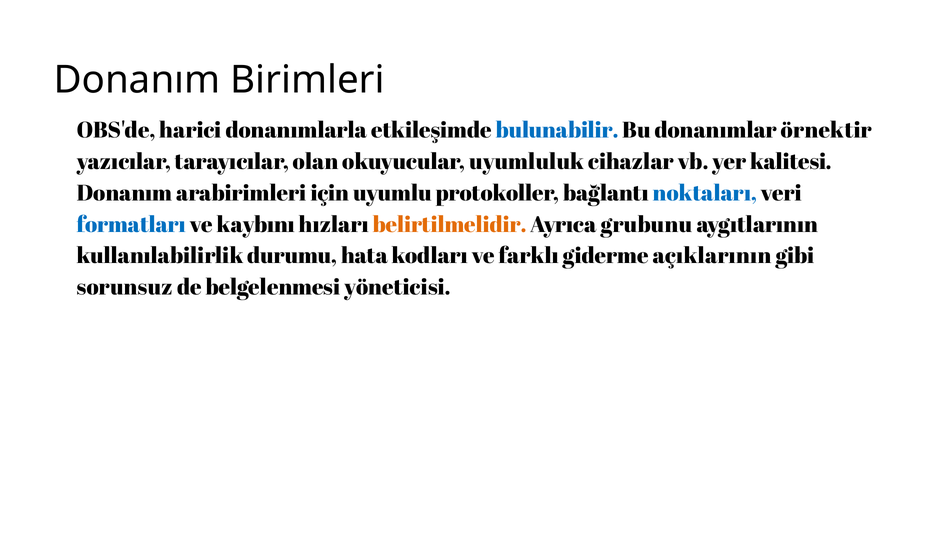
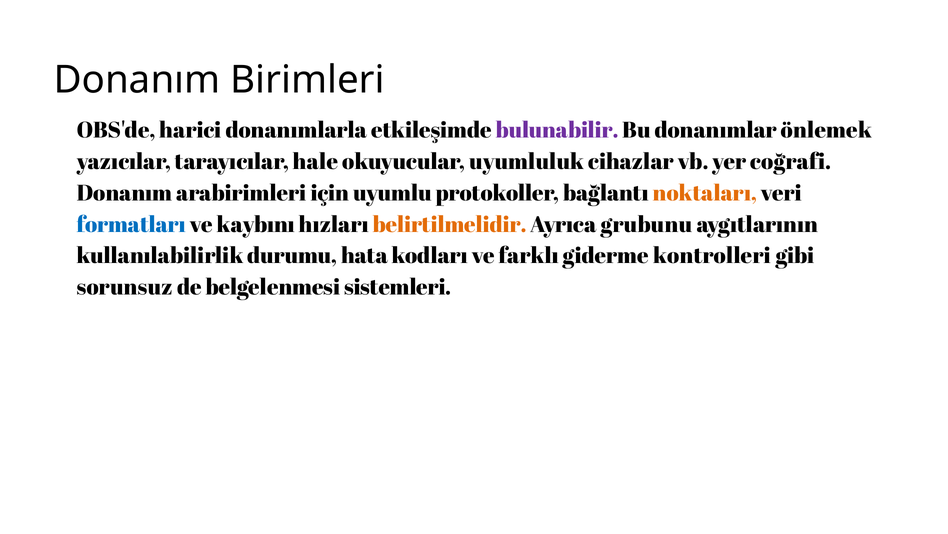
bulunabilir colour: blue -> purple (557, 130)
örnektir: örnektir -> önlemek (826, 130)
olan: olan -> hale (316, 162)
kalitesi: kalitesi -> coğrafi (791, 162)
noktaları colour: blue -> orange (705, 193)
açıklarının: açıklarının -> kontrolleri (712, 256)
yöneticisi: yöneticisi -> sistemleri (398, 287)
